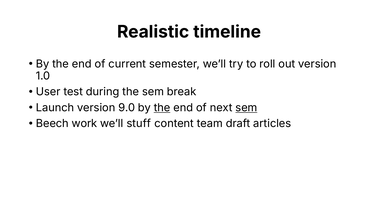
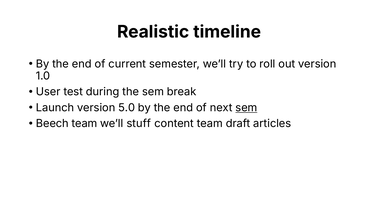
9.0: 9.0 -> 5.0 (127, 108)
the underline: present -> none (162, 108)
Beech work: work -> team (84, 123)
